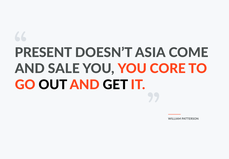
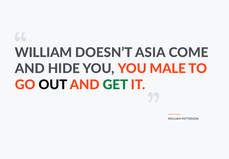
PRESENT: PRESENT -> WILLIAM (43, 52)
SALE: SALE -> HIDE (64, 68)
CORE: CORE -> MALE (168, 68)
GET colour: black -> green (115, 85)
